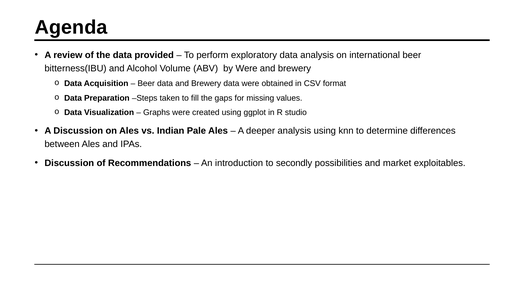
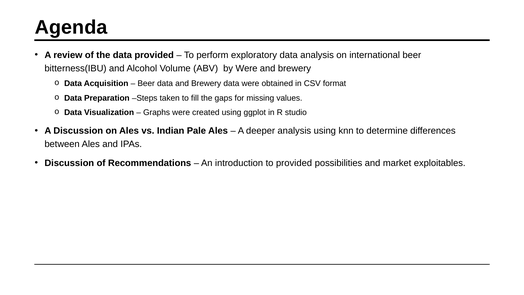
to secondly: secondly -> provided (294, 163)
